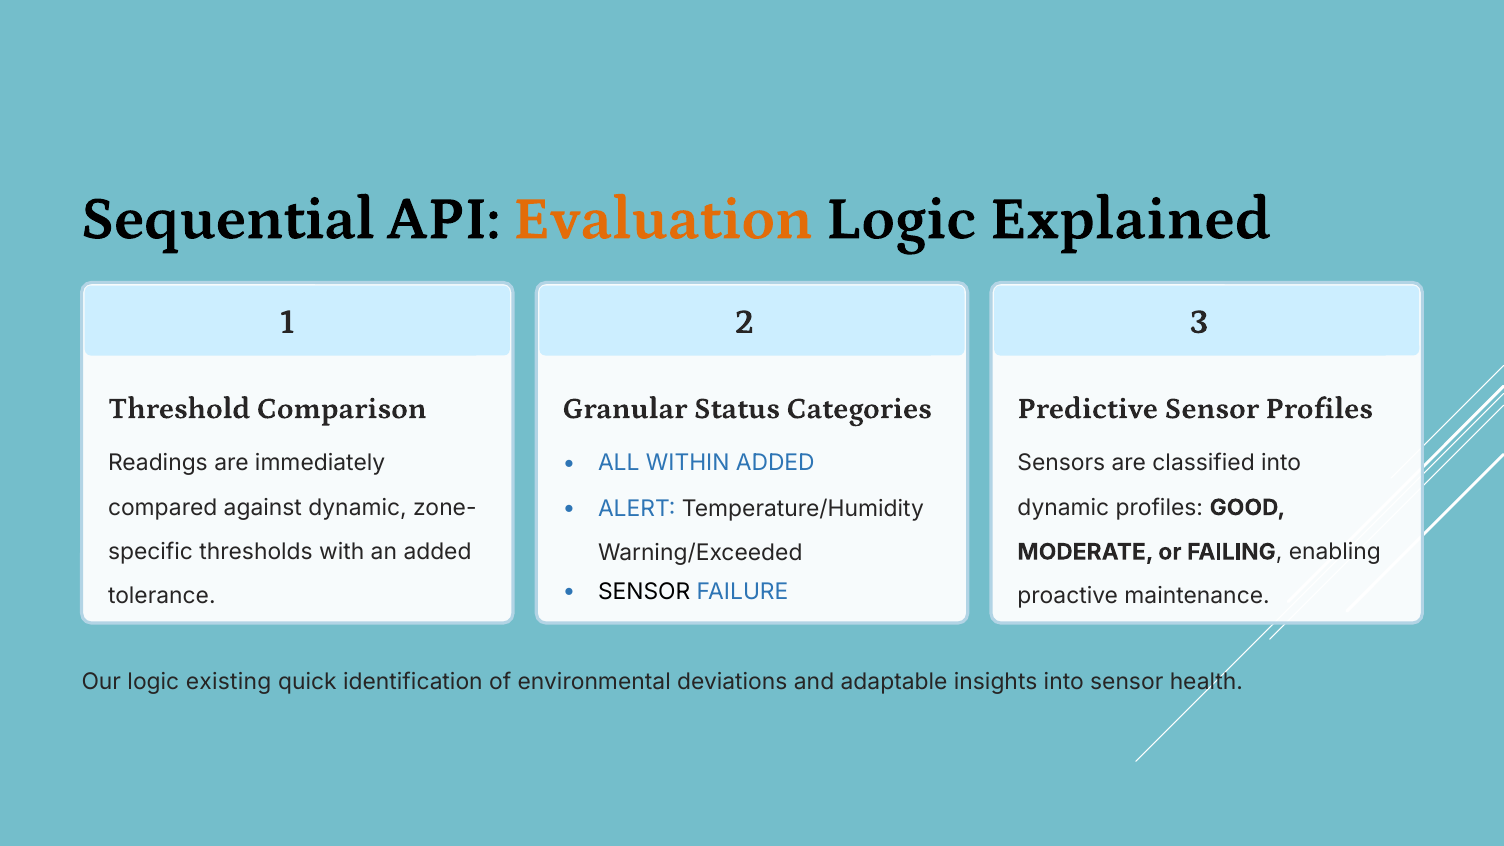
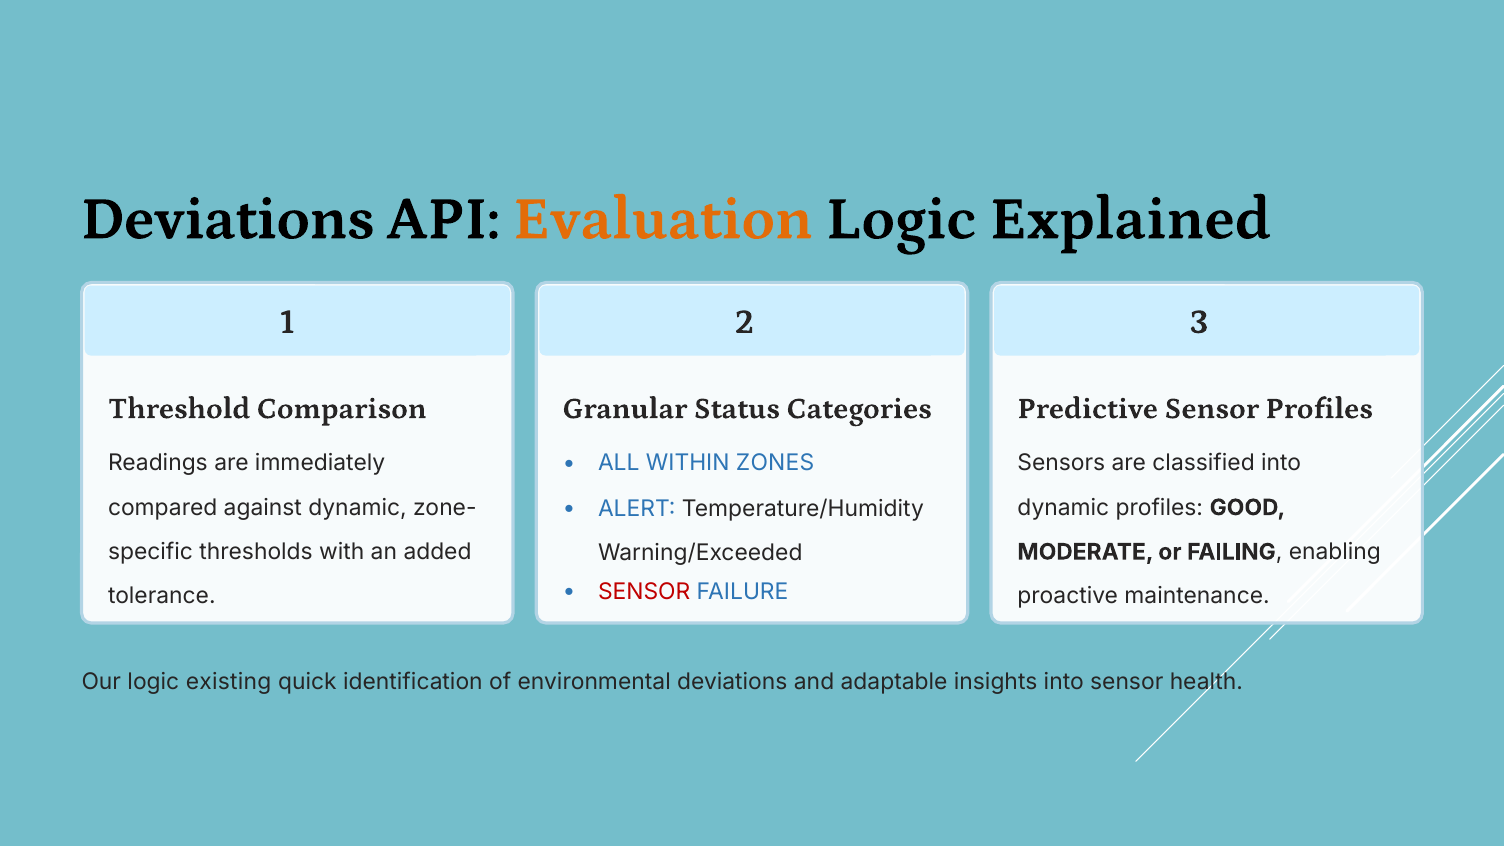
Sequential: Sequential -> Deviations (228, 218)
WITHIN ADDED: ADDED -> ZONES (775, 463)
SENSOR colour: black -> red (644, 592)
